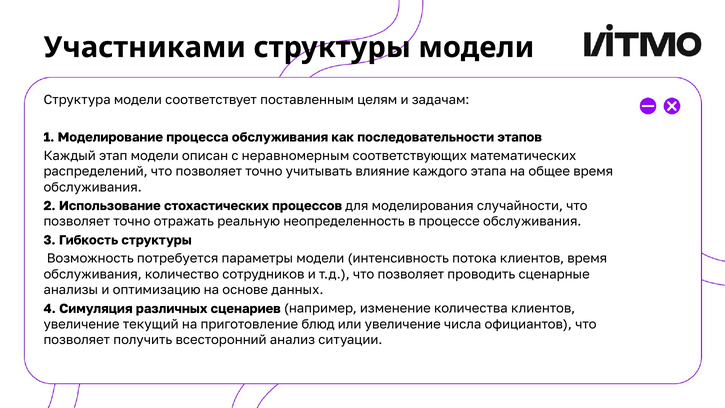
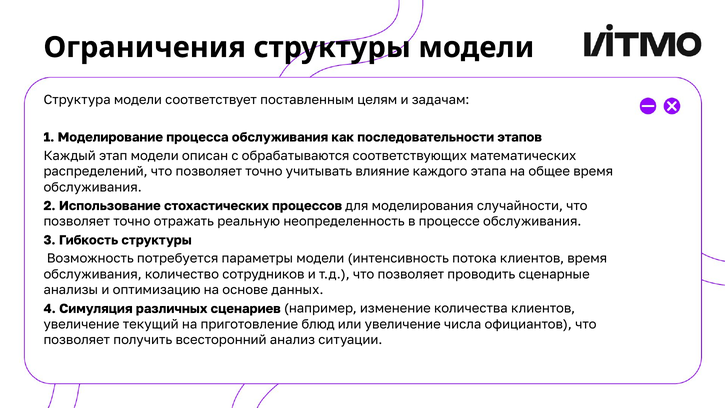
Участниками: Участниками -> Ограничения (145, 47)
неравномерным: неравномерным -> обрабатываются (296, 156)
